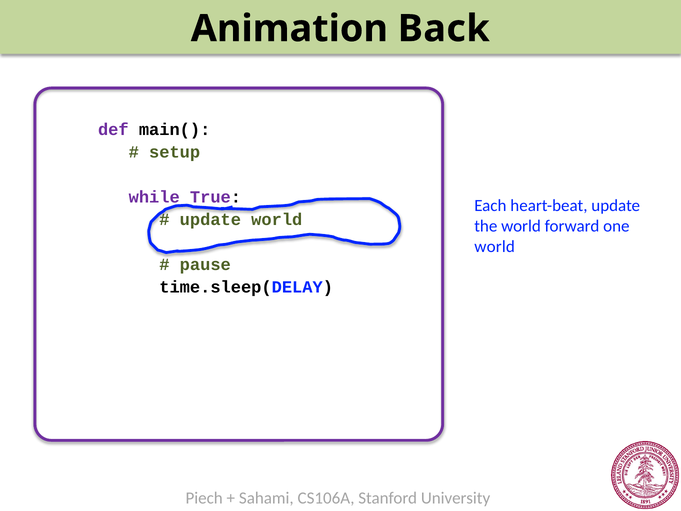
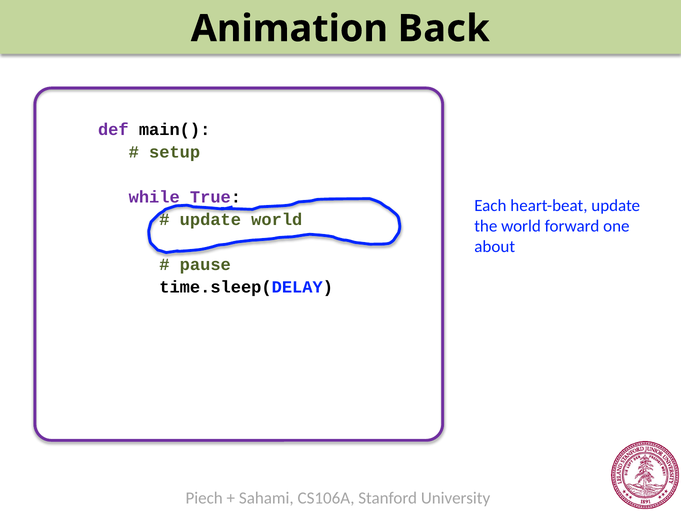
world: world -> about (495, 247)
